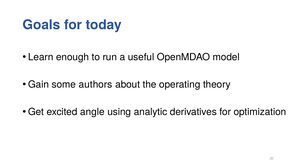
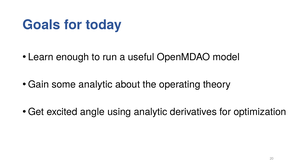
some authors: authors -> analytic (96, 85)
